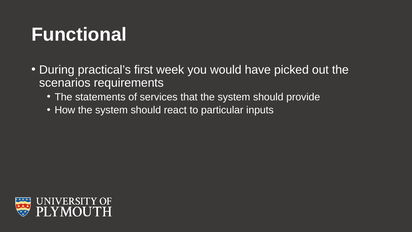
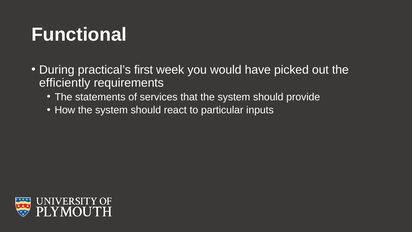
scenarios: scenarios -> efficiently (65, 83)
